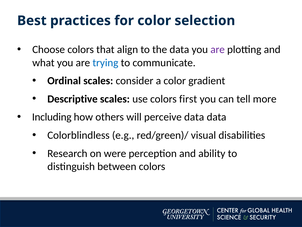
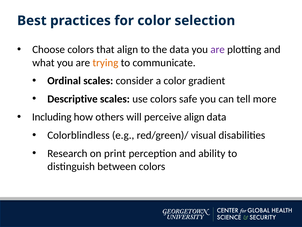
trying colour: blue -> orange (105, 63)
first: first -> safe (188, 99)
perceive data: data -> align (194, 117)
were: were -> print (115, 153)
